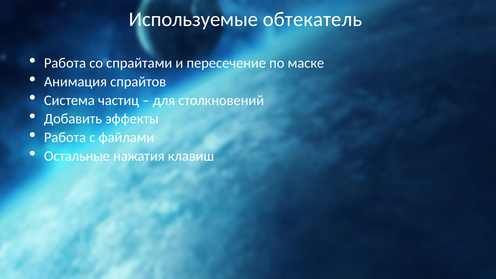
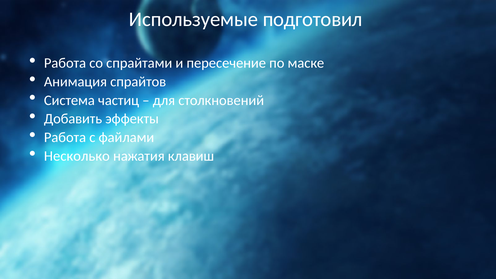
обтекатель: обтекатель -> подготовил (313, 19)
Остальные: Остальные -> Несколько (77, 156)
